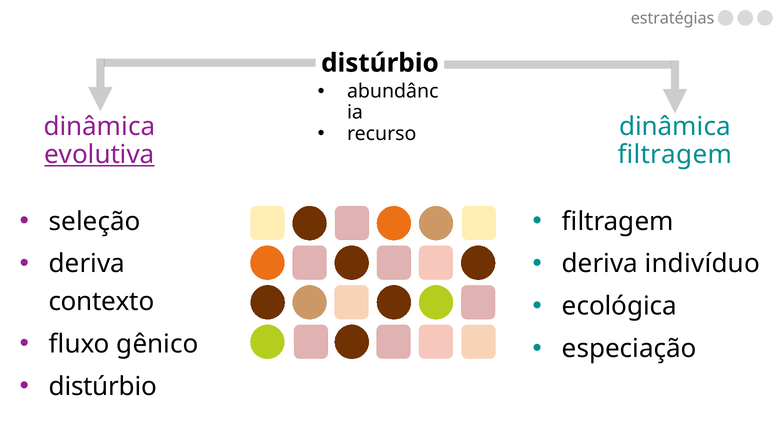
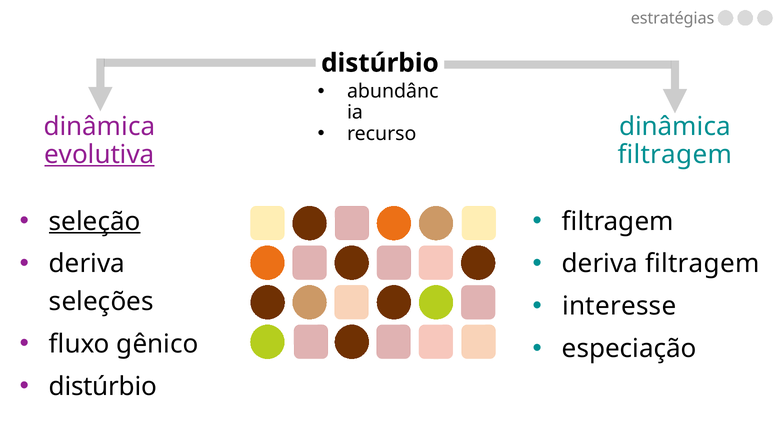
seleção underline: none -> present (95, 221)
deriva indivíduo: indivíduo -> filtragem (702, 264)
ecológica: ecológica -> interesse (619, 306)
contexto: contexto -> seleções (101, 301)
